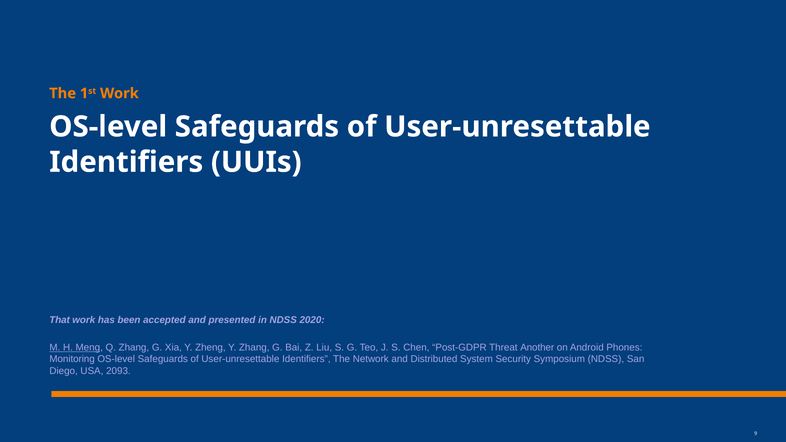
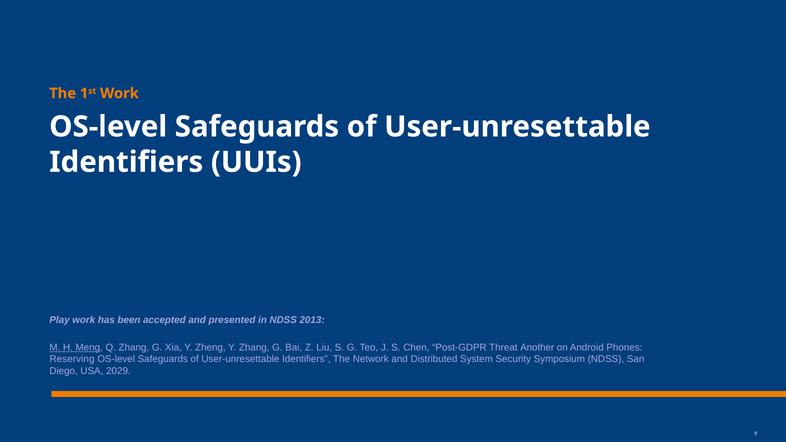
That: That -> Play (60, 320)
2020: 2020 -> 2013 (312, 320)
Monitoring: Monitoring -> Reserving (72, 359)
2093: 2093 -> 2029 (118, 371)
